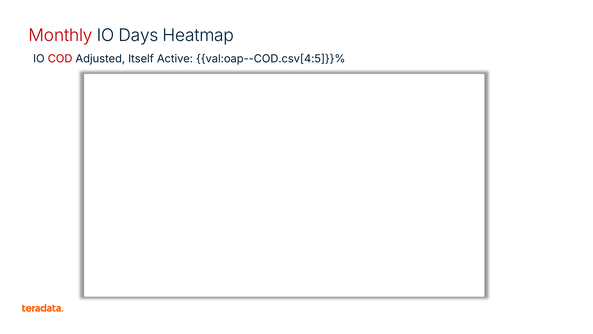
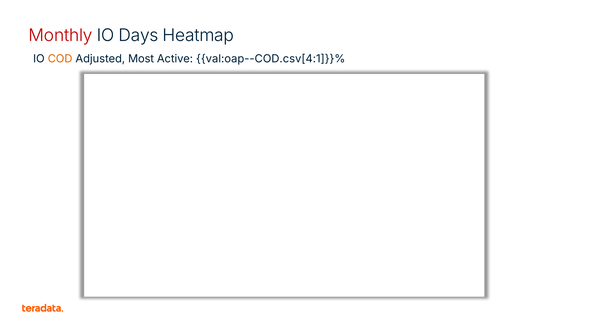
COD colour: red -> orange (60, 59)
Itself: Itself -> Most (141, 59)
val:oap--COD.csv[4:5]}}%: val:oap--COD.csv[4:5]}}% -> val:oap--COD.csv[4:1]}}% (271, 59)
